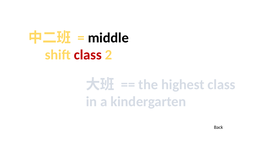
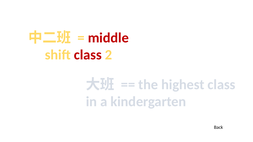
middle colour: black -> red (108, 38)
